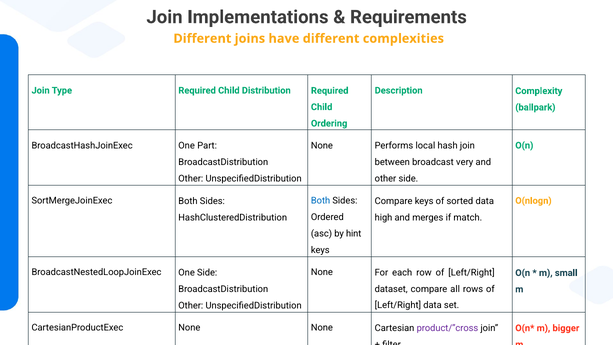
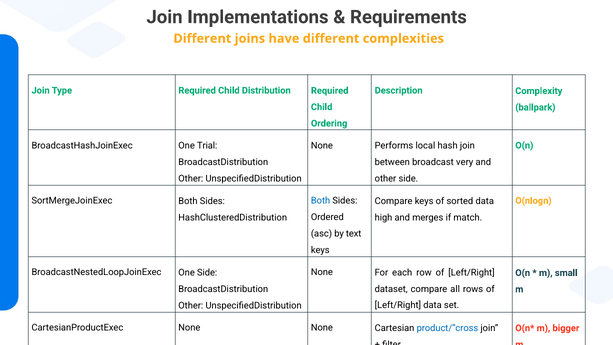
Part: Part -> Trial (207, 146)
hint: hint -> text (354, 234)
product/”cross colour: purple -> blue (447, 328)
